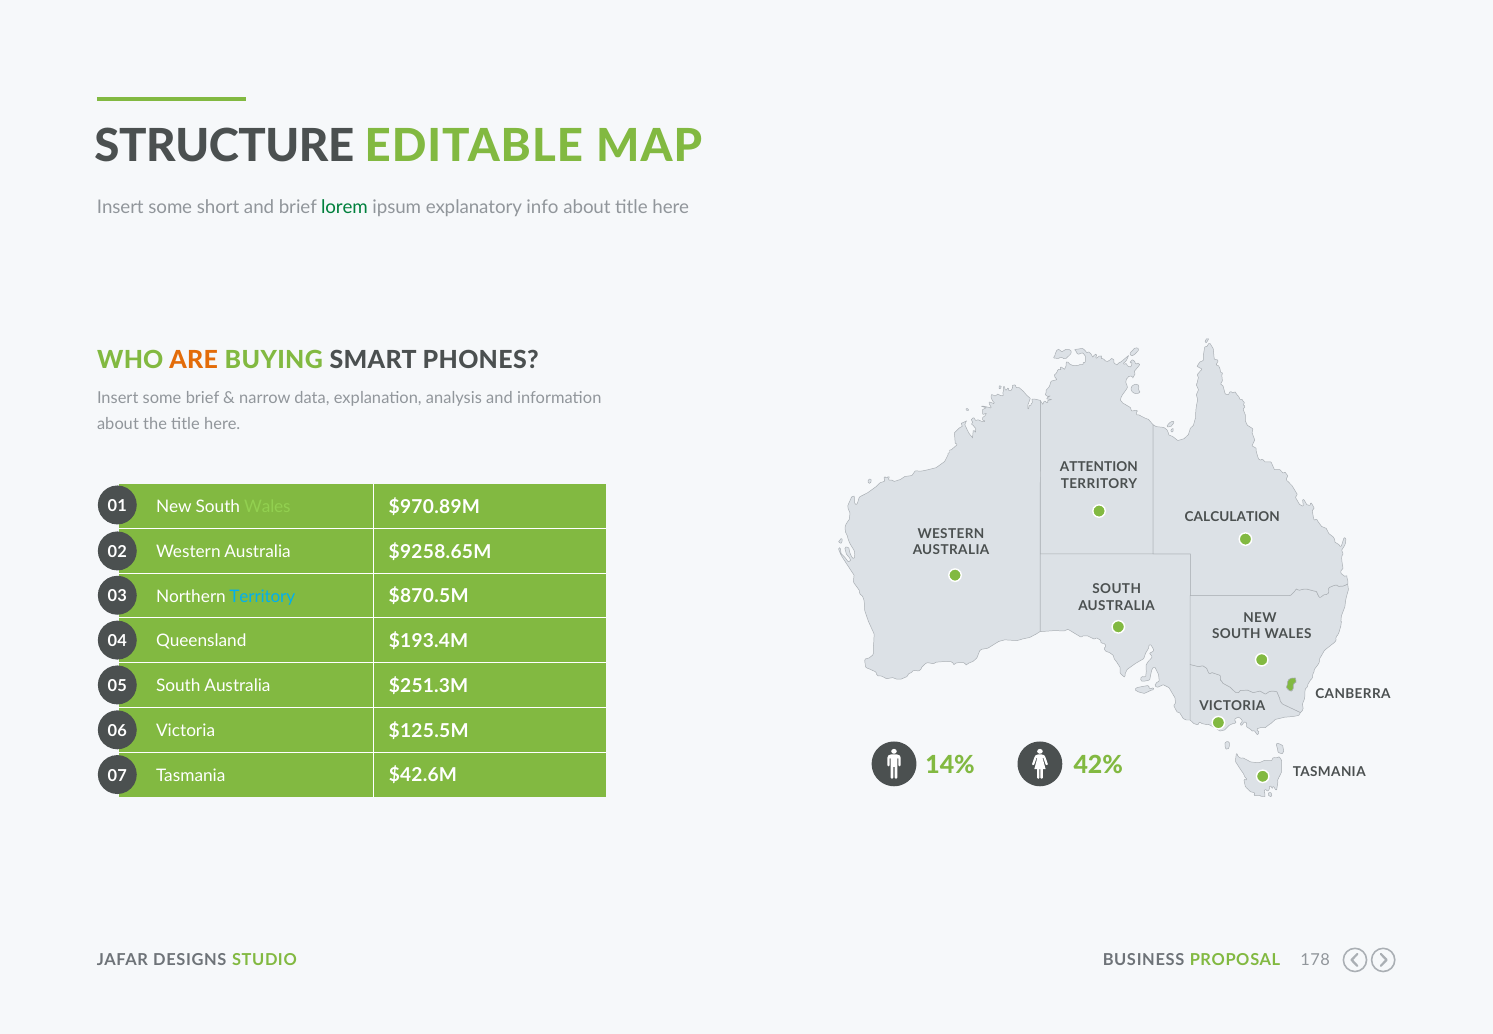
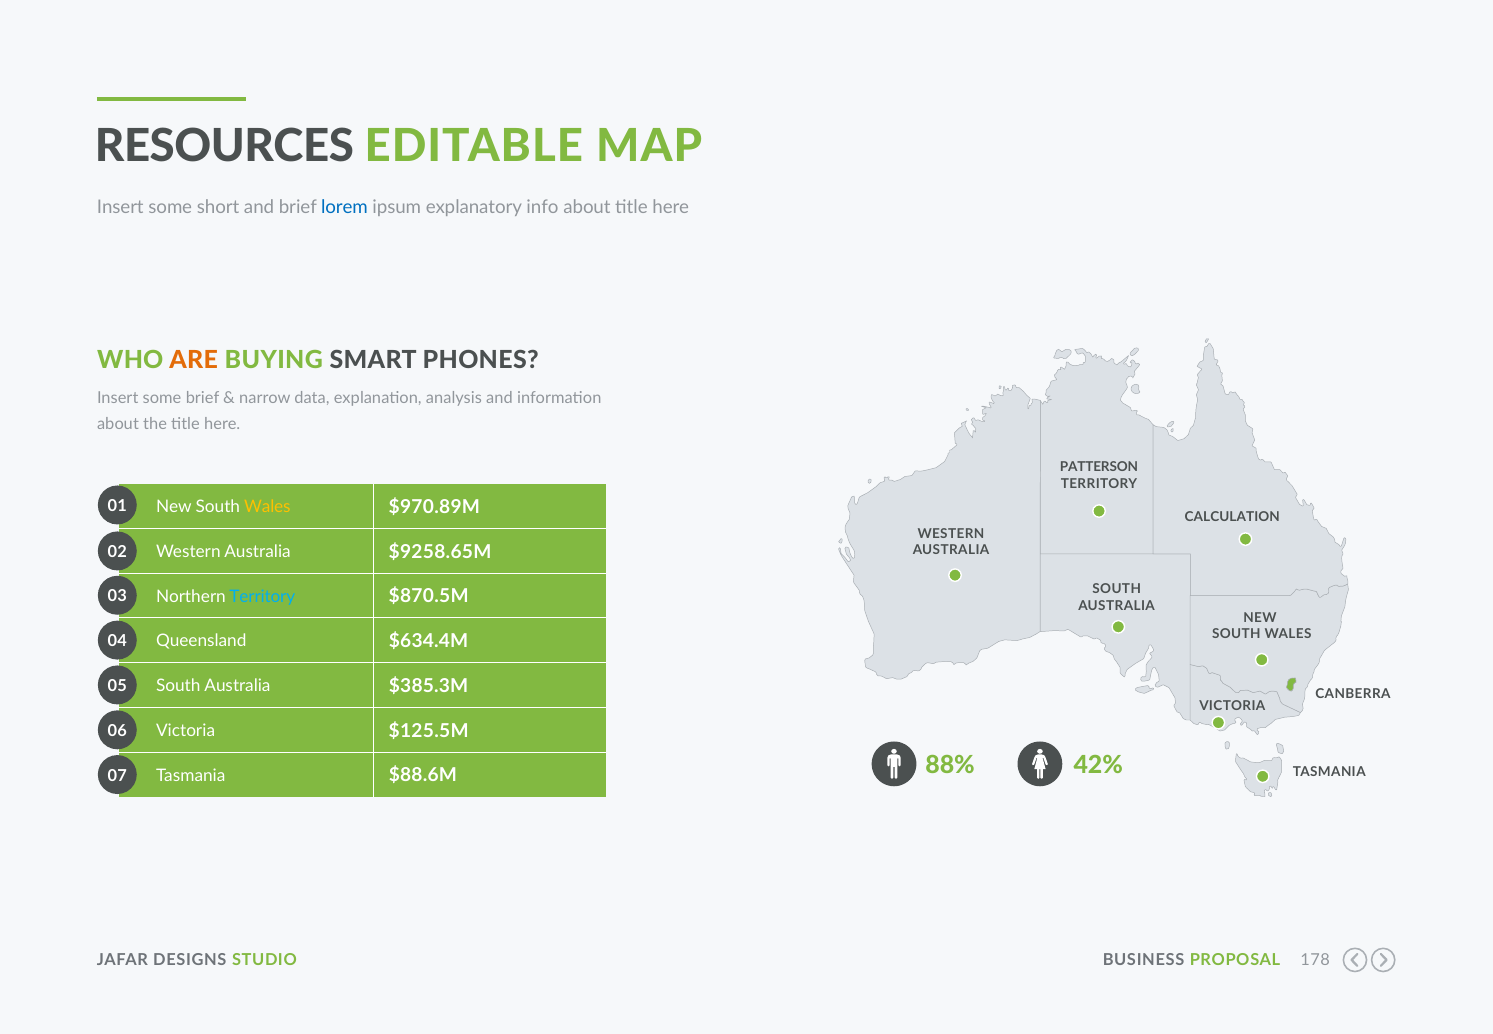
STRUCTURE: STRUCTURE -> RESOURCES (224, 146)
lorem colour: green -> blue (345, 208)
ATTENTION: ATTENTION -> PATTERSON (1099, 467)
Wales colour: light green -> yellow (267, 507)
$193.4M: $193.4M -> $634.4M (429, 641)
$251.3M: $251.3M -> $385.3M (429, 686)
$42.6M: $42.6M -> $88.6M (423, 775)
14%: 14% -> 88% (950, 765)
